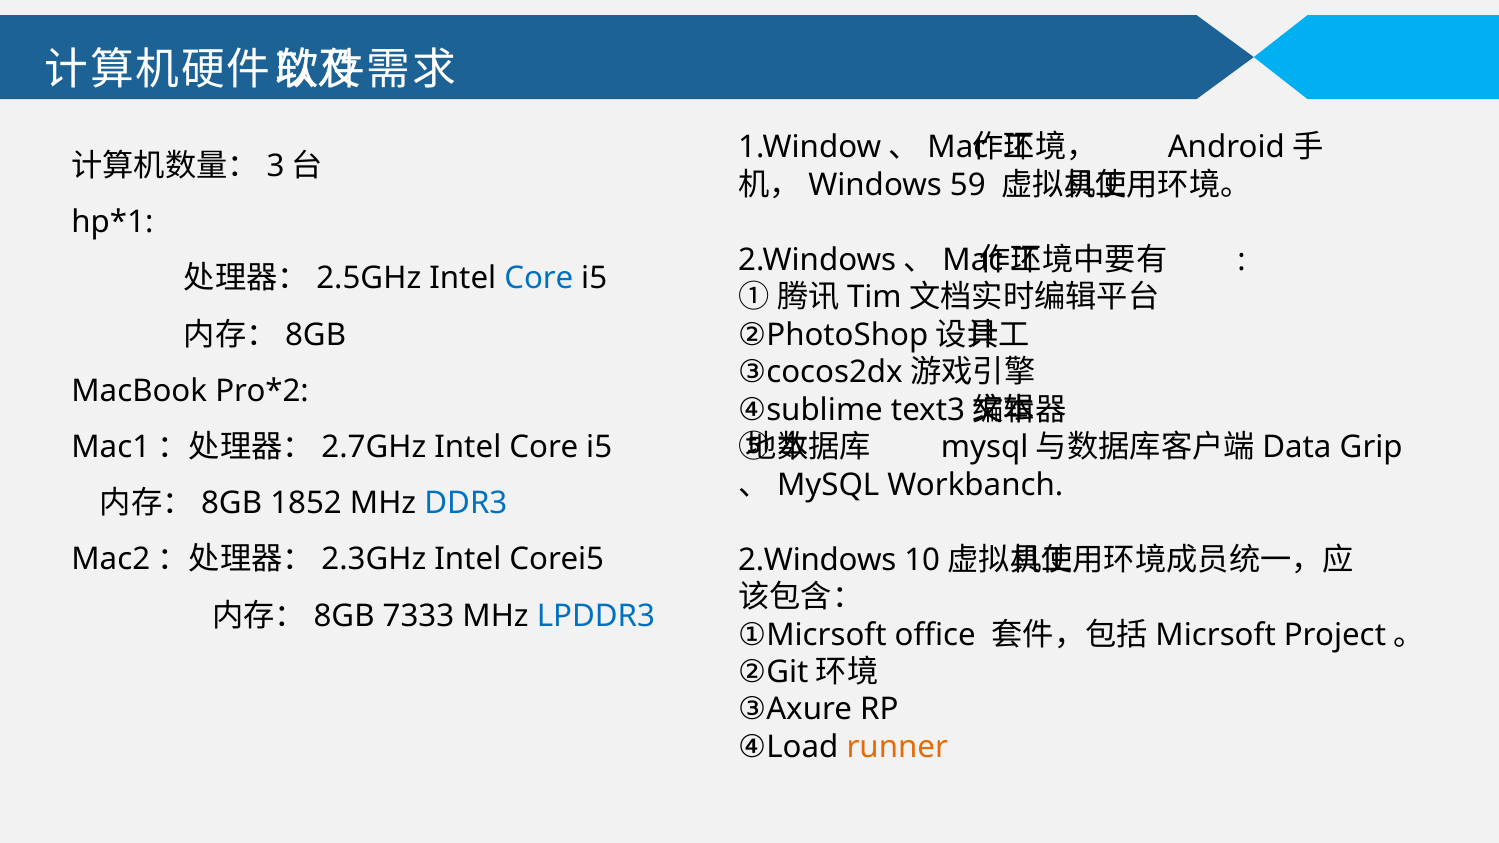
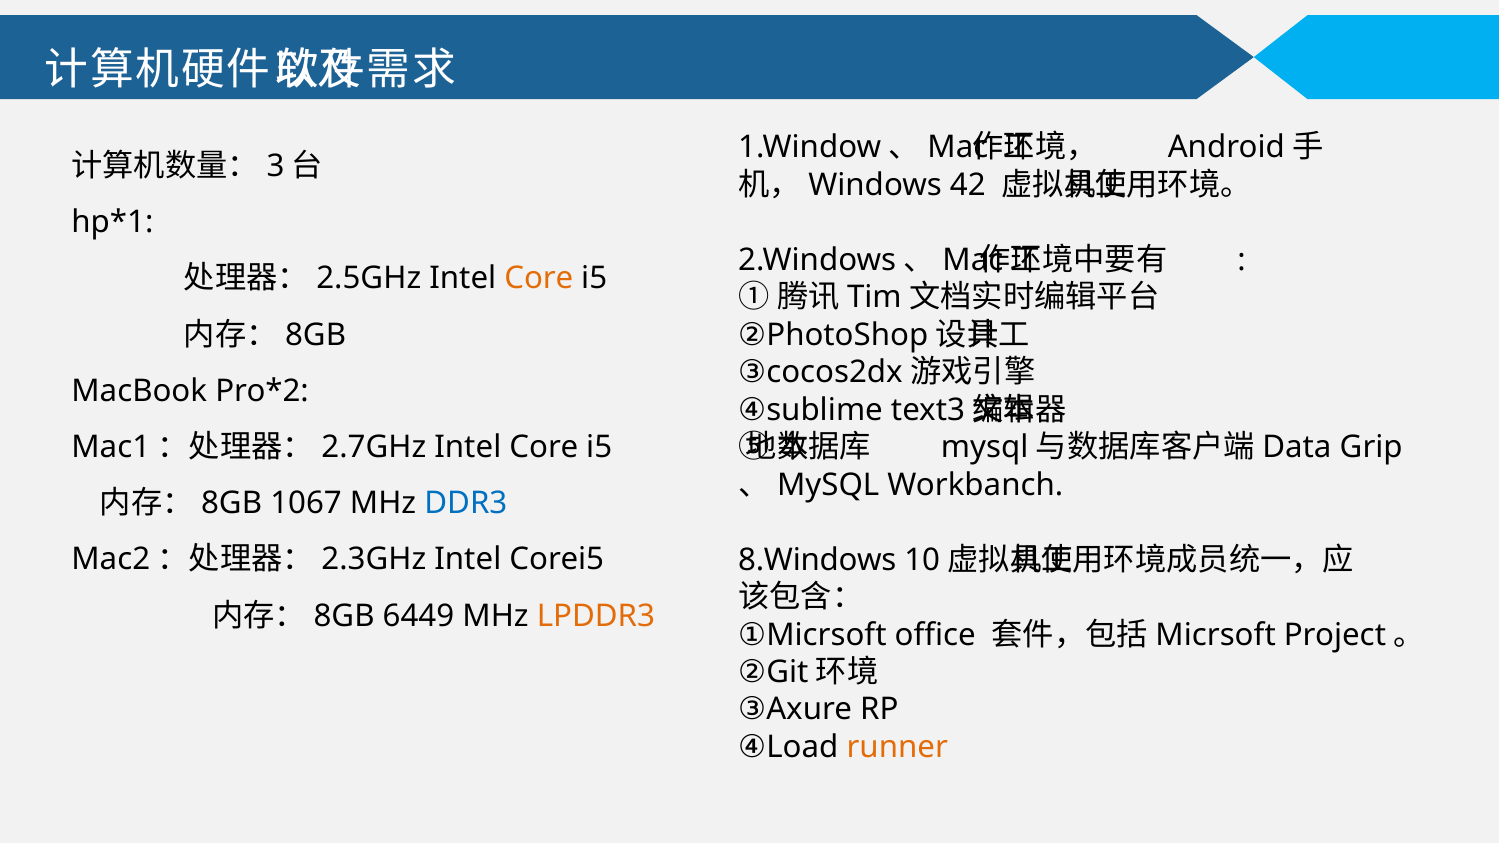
59: 59 -> 42 (968, 185)
Core colour: blue -> orange (539, 279)
1852: 1852 -> 1067 (306, 503)
2.Windows: 2.Windows -> 8.Windows (817, 560)
7333: 7333 -> 6449 (418, 616)
LPDDR3 colour: blue -> orange (596, 616)
